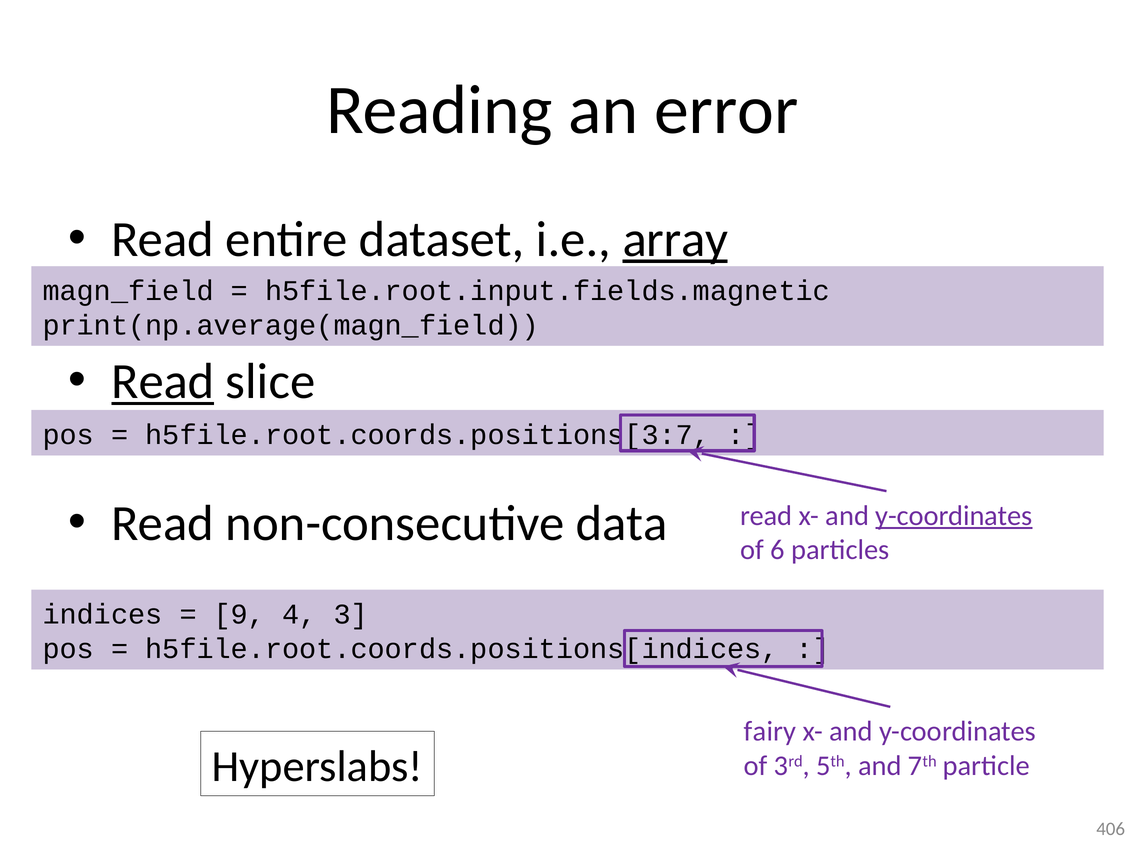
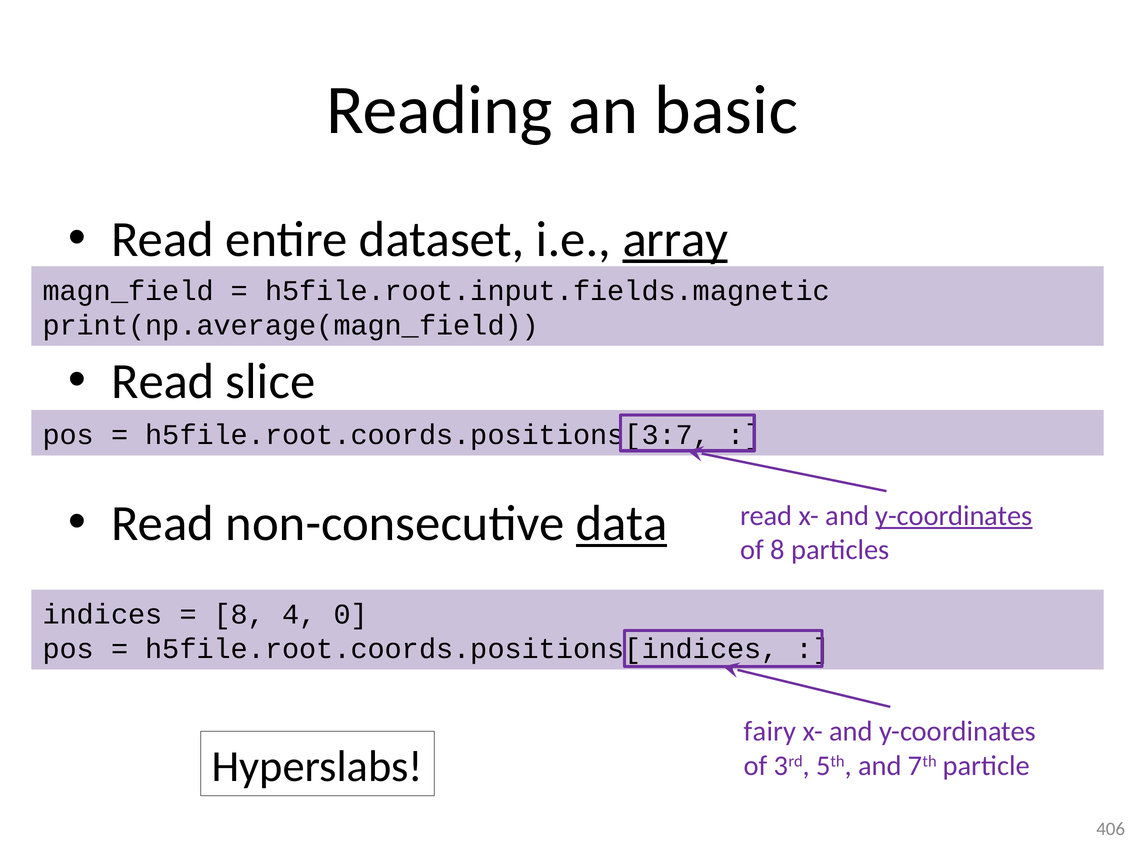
error: error -> basic (726, 110)
Read underline: present -> none (163, 381)
data underline: none -> present (622, 523)
of 6: 6 -> 8 (777, 550)
9: 9 -> 8 (239, 614)
3: 3 -> 0 (351, 614)
